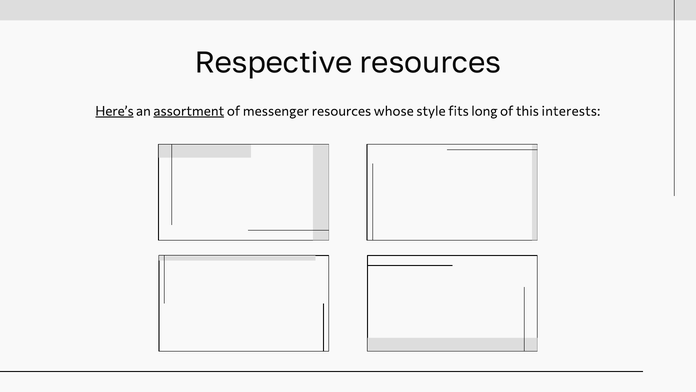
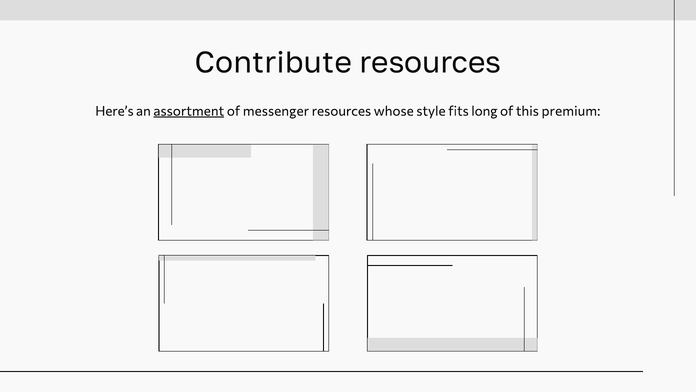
Respective: Respective -> Contribute (273, 63)
Here’s underline: present -> none (114, 111)
interests: interests -> premium (571, 111)
